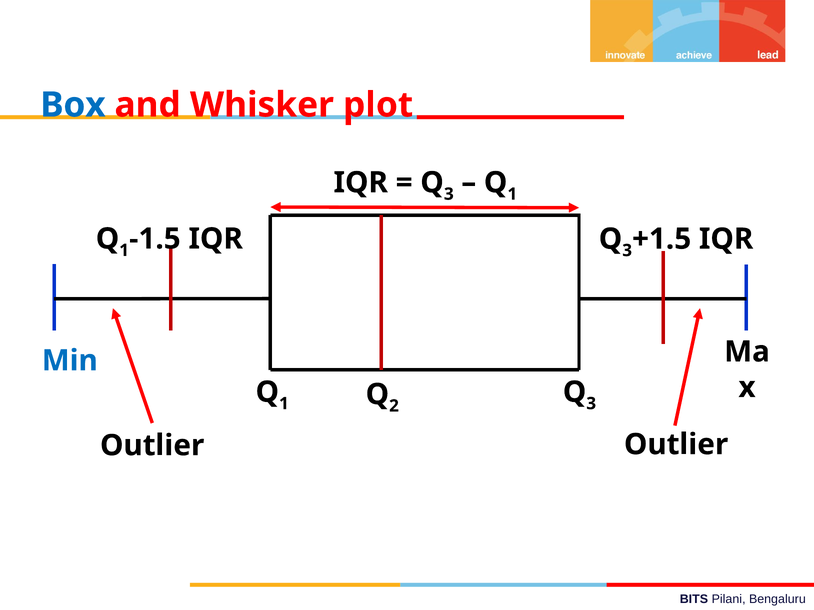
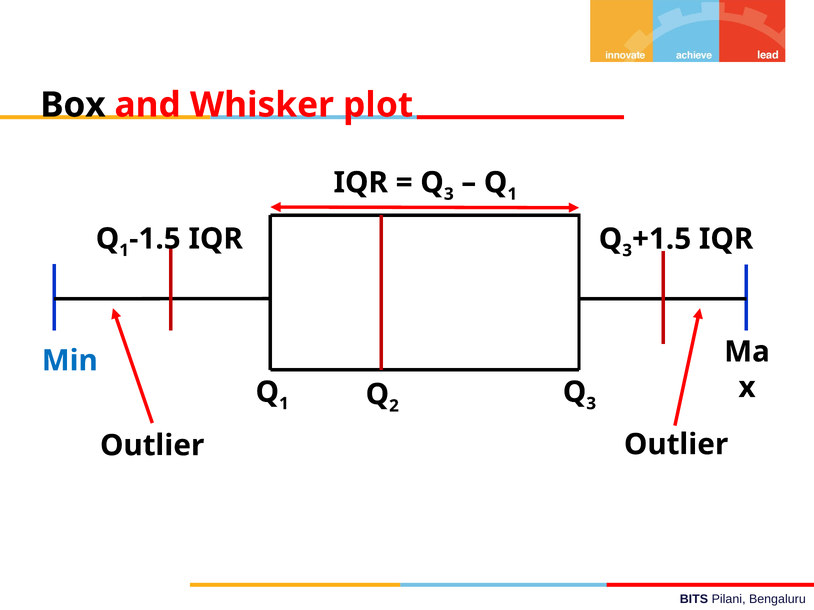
Box colour: blue -> black (73, 105)
